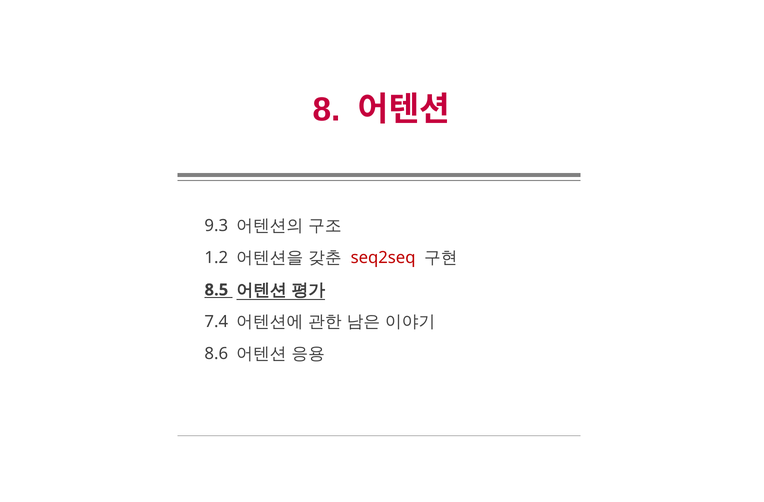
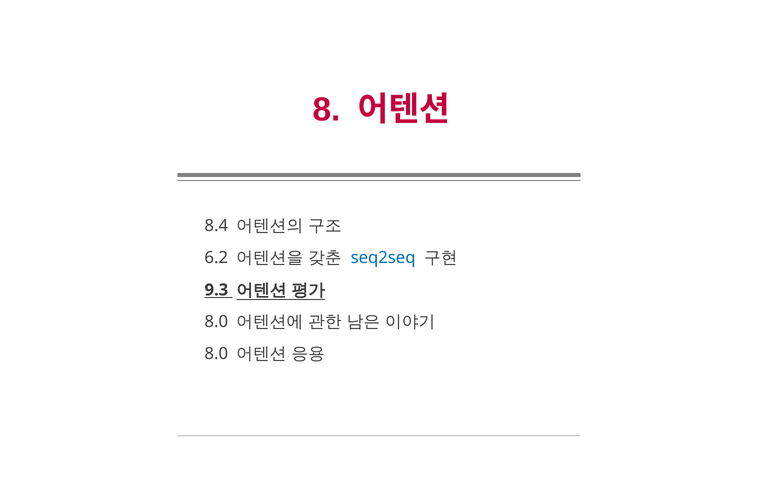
9.3: 9.3 -> 8.4 (216, 226)
1.2: 1.2 -> 6.2 (216, 258)
seq2seq colour: red -> blue (383, 258)
8.5: 8.5 -> 9.3 (216, 290)
7.4: 7.4 -> 8.0 (216, 322)
8.6: 8.6 -> 8.0 (216, 354)
